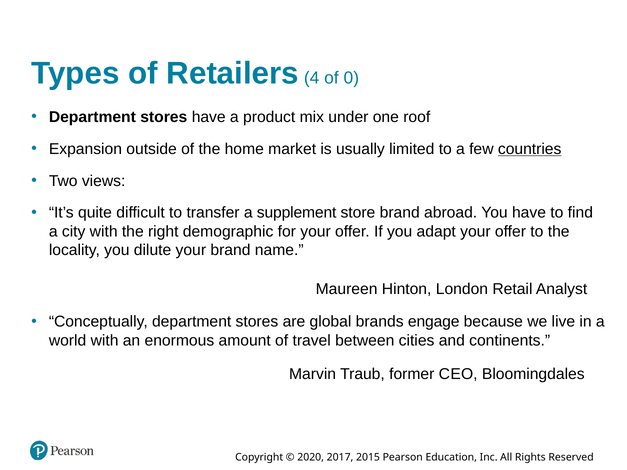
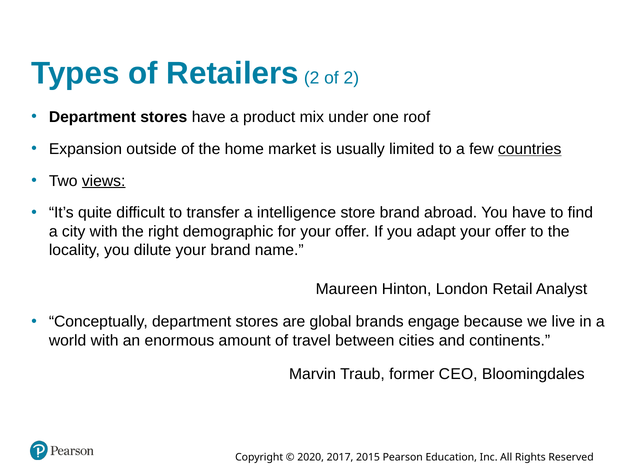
Retailers 4: 4 -> 2 (312, 78)
of 0: 0 -> 2 (351, 78)
views underline: none -> present (104, 181)
supplement: supplement -> intelligence (297, 213)
